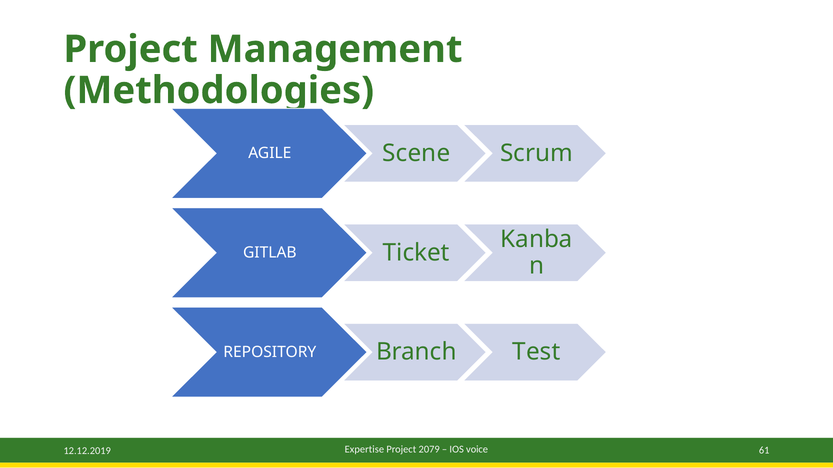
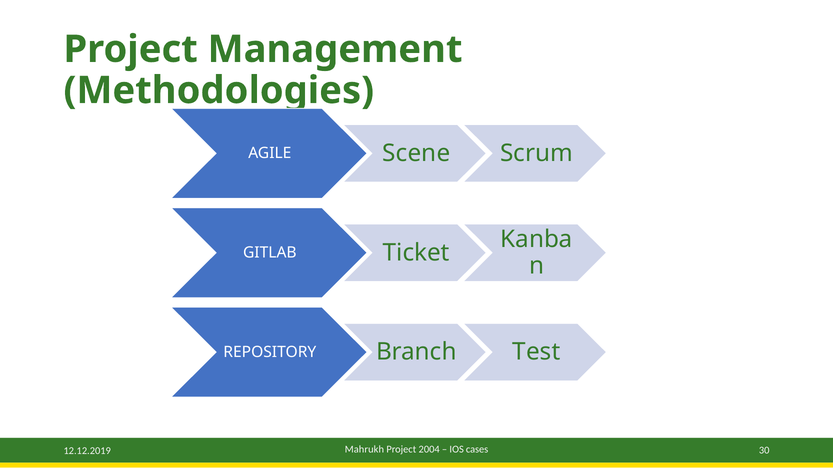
Expertise: Expertise -> Mahrukh (364, 450)
2079: 2079 -> 2004 (429, 450)
voice: voice -> cases (477, 450)
61: 61 -> 30 (764, 451)
